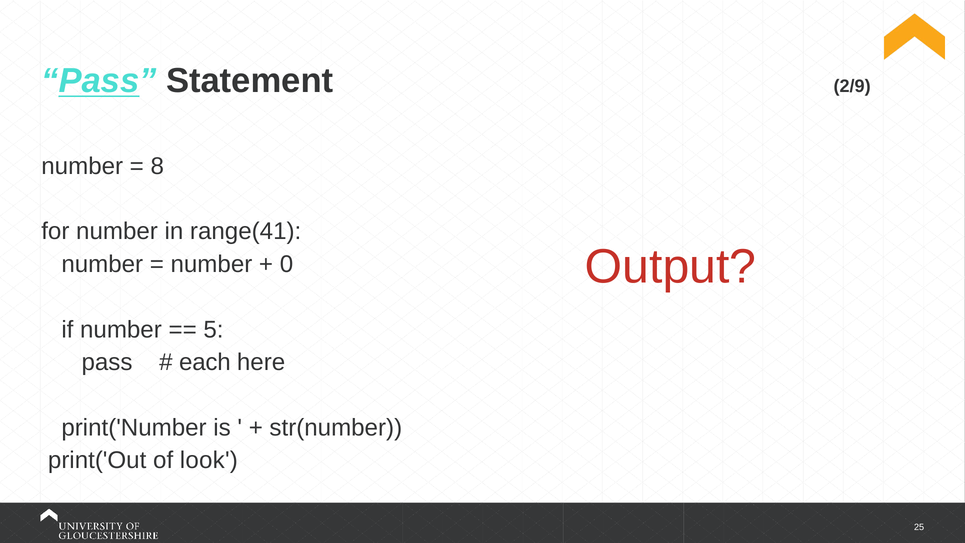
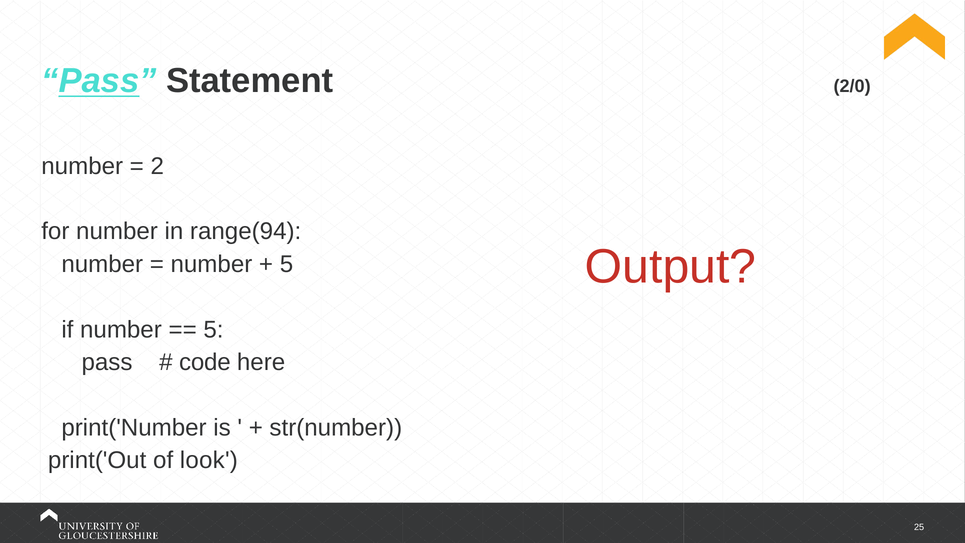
2/9: 2/9 -> 2/0 (852, 86)
8: 8 -> 2 (157, 166)
range(41: range(41 -> range(94 (246, 231)
0: 0 -> 5 (287, 264)
each: each -> code (205, 362)
